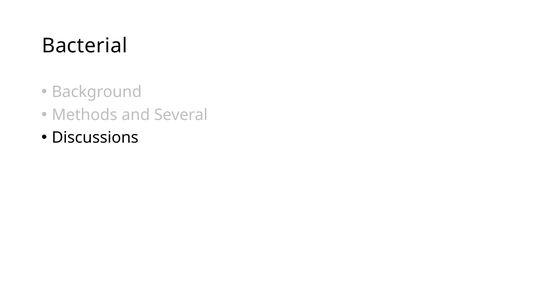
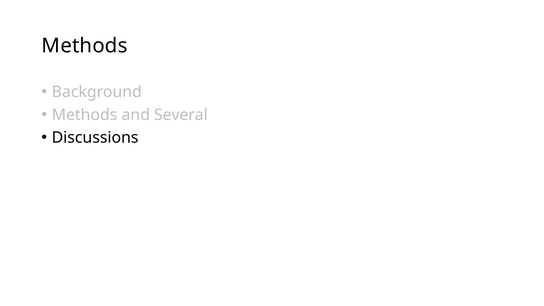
Bacterial: Bacterial -> Methods (85, 46)
